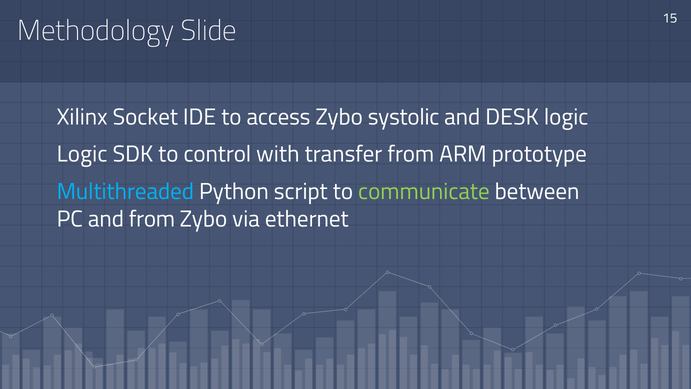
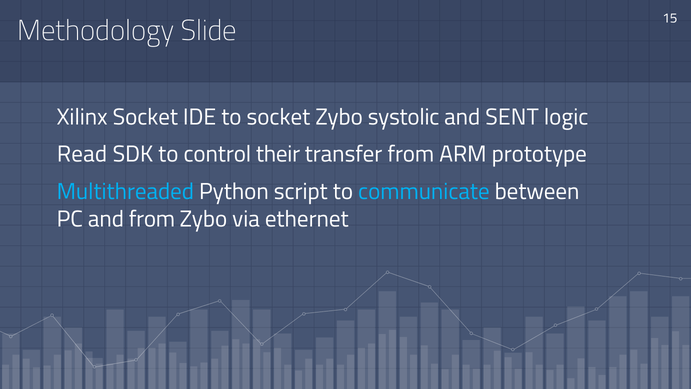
to access: access -> socket (278, 117)
DESK: DESK -> SENT (512, 117)
Logic: Logic -> Read (82, 154)
with: with -> their (278, 154)
communicate colour: light green -> light blue (424, 191)
